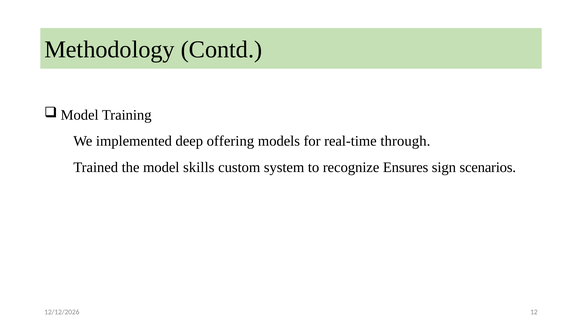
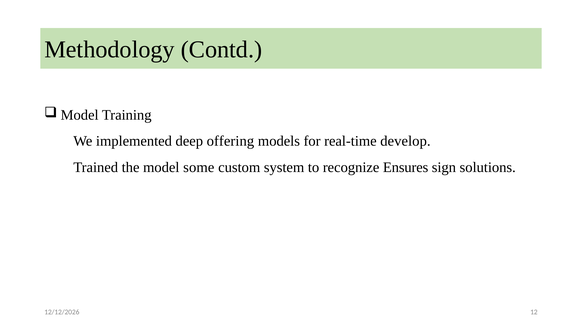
through: through -> develop (405, 141)
skills: skills -> some (199, 167)
scenarios: scenarios -> solutions (488, 167)
